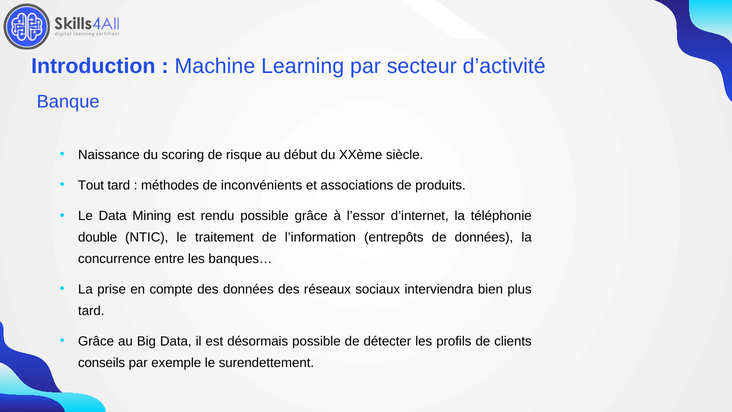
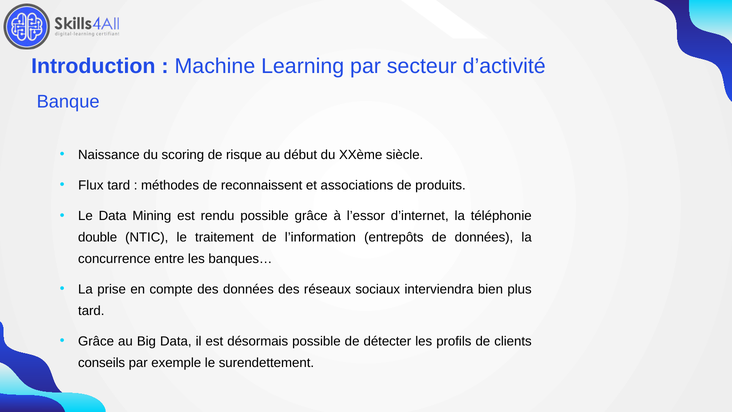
Tout: Tout -> Flux (91, 185)
inconvénients: inconvénients -> reconnaissent (262, 185)
